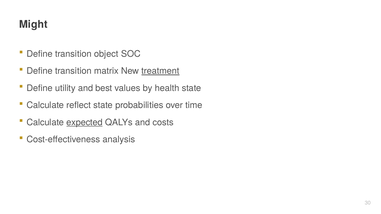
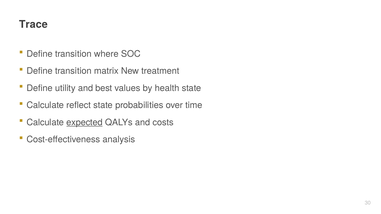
Might: Might -> Trace (33, 25)
object: object -> where (106, 54)
treatment underline: present -> none (160, 71)
